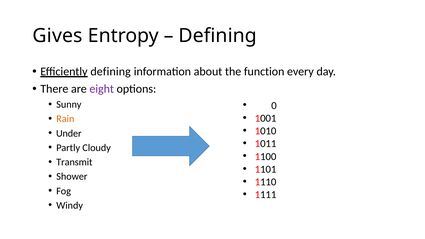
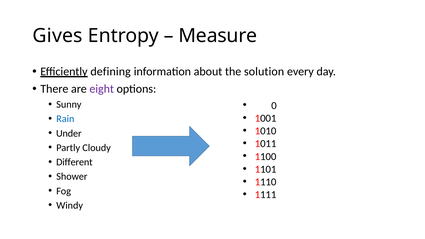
Defining: Defining -> Measure (218, 36)
function: function -> solution (264, 72)
Rain colour: orange -> blue (65, 119)
Transmit: Transmit -> Different (74, 162)
